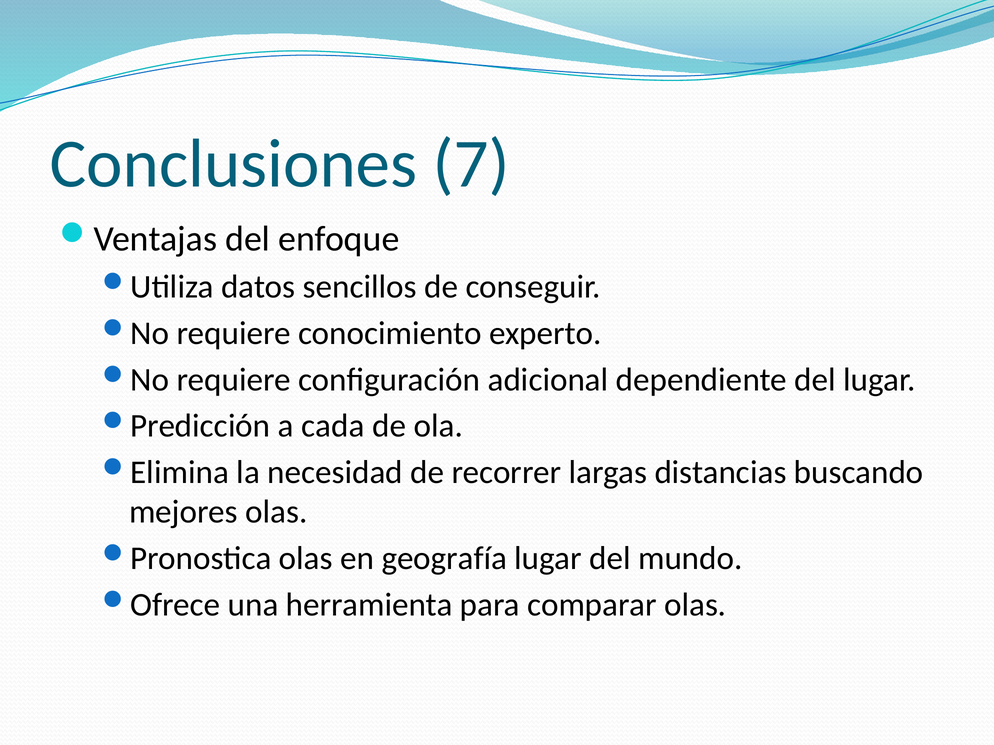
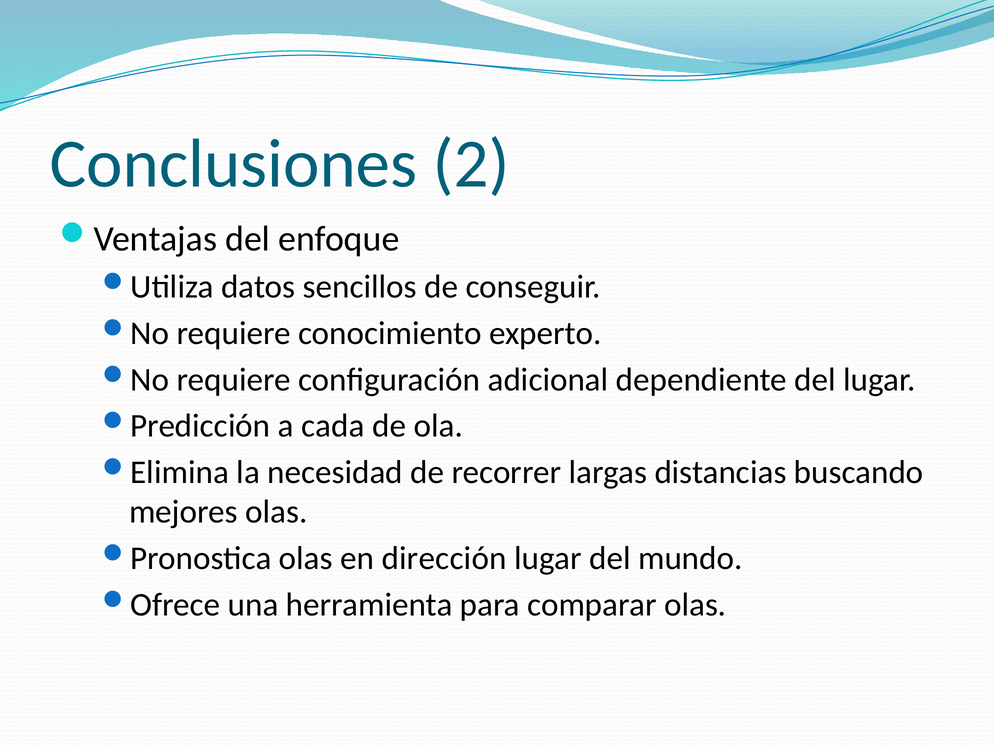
7: 7 -> 2 (471, 164)
geografía: geografía -> dirección (444, 559)
